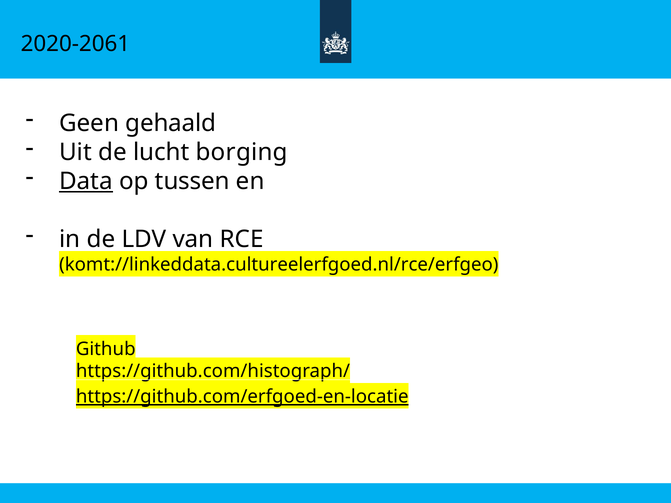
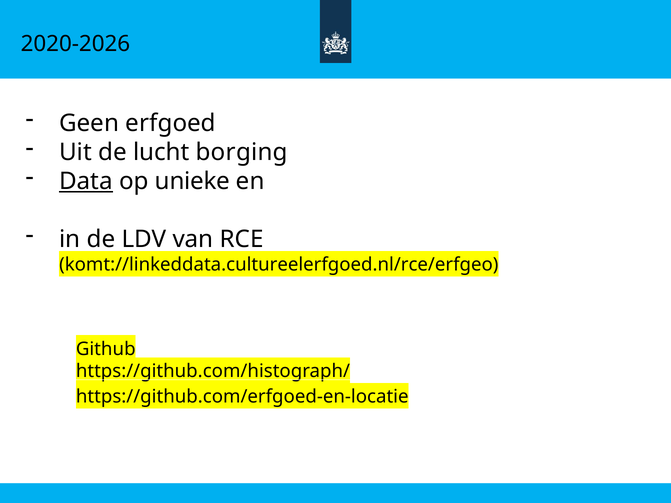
2020-2061: 2020-2061 -> 2020-2026 (75, 44)
gehaald: gehaald -> erfgoed (171, 123)
tussen: tussen -> unieke (192, 181)
https://github.com/erfgoed-en-locatie underline: present -> none (242, 397)
